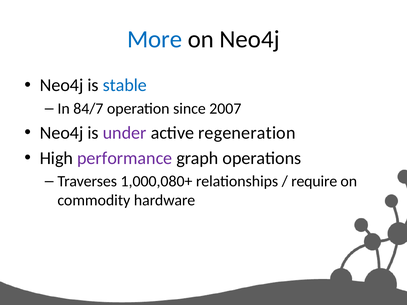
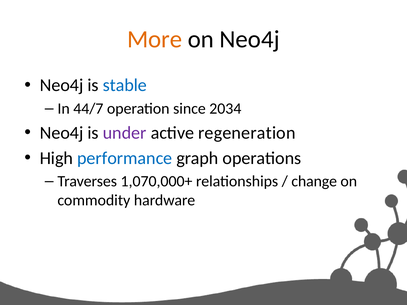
More colour: blue -> orange (155, 39)
84/7: 84/7 -> 44/7 (88, 109)
2007: 2007 -> 2034 (225, 109)
performance colour: purple -> blue (125, 158)
1,000,080+: 1,000,080+ -> 1,070,000+ (156, 182)
require: require -> change (314, 182)
